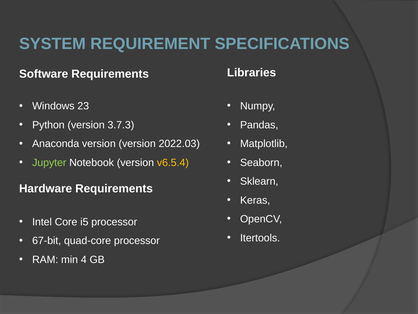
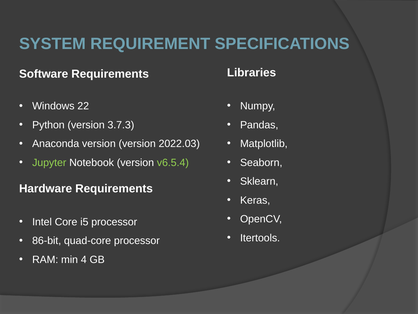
23: 23 -> 22 (83, 106)
v6.5.4 colour: yellow -> light green (173, 162)
67-bit: 67-bit -> 86-bit (47, 240)
